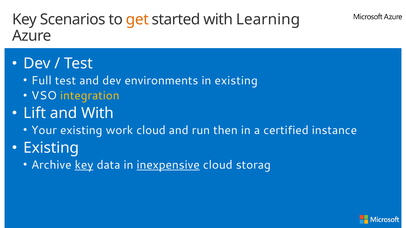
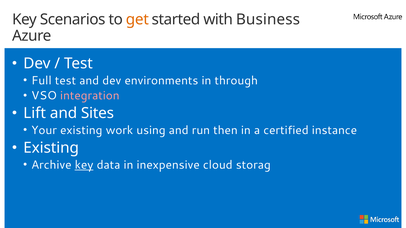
Learning: Learning -> Business (268, 19)
in existing: existing -> through (236, 81)
integration colour: yellow -> pink (90, 96)
and With: With -> Sites (97, 113)
work cloud: cloud -> using (151, 130)
inexpensive underline: present -> none (168, 165)
